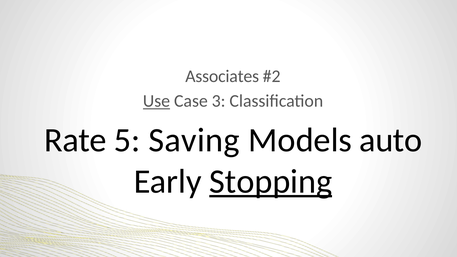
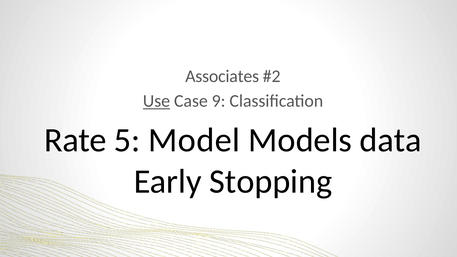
3: 3 -> 9 (219, 101)
Saving: Saving -> Model (194, 140)
auto: auto -> data (391, 140)
Stopping underline: present -> none (271, 181)
